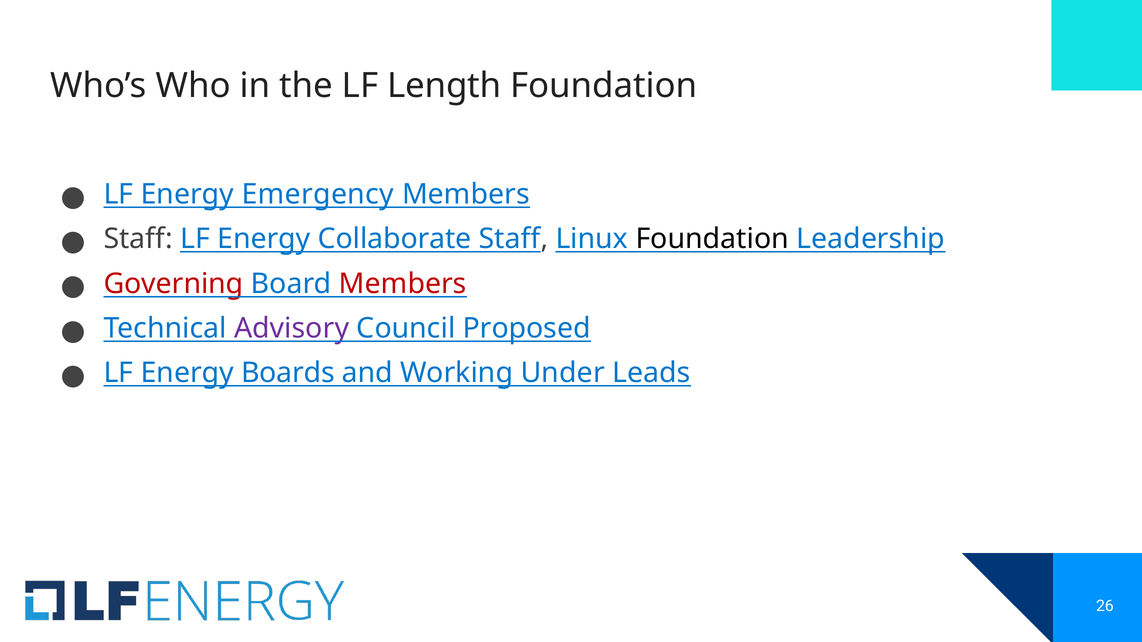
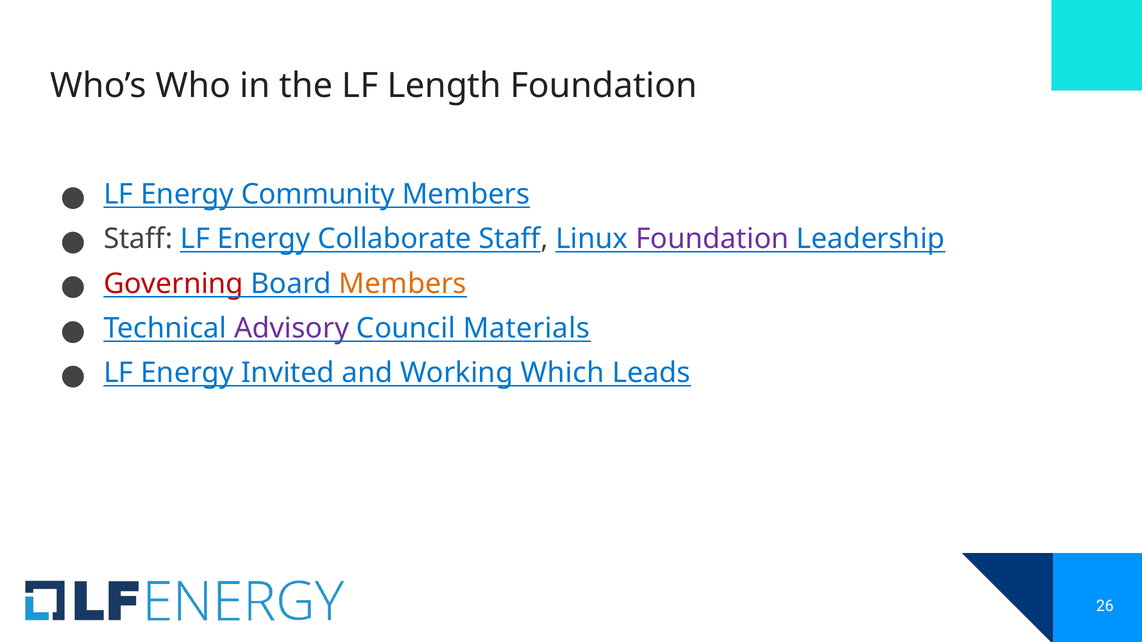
Emergency: Emergency -> Community (318, 195)
Foundation colour: black -> purple (712, 239)
Members colour: red -> orange (403, 284)
Proposed: Proposed -> Materials (526, 328)
Boards: Boards -> Invited (288, 373)
Under: Under -> Which (563, 373)
